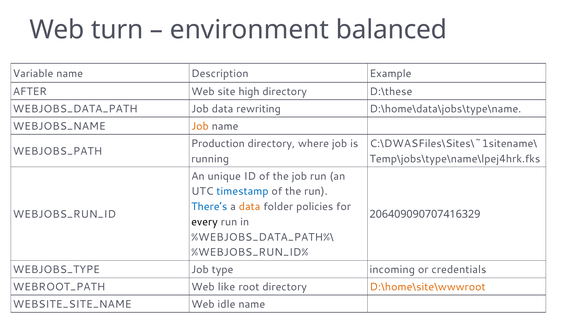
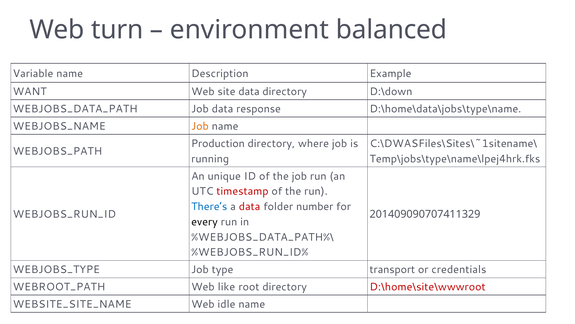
AFTER: AFTER -> WANT (30, 91)
site high: high -> data (249, 91)
D:\these: D:\these -> D:\down (391, 91)
rewriting: rewriting -> response (259, 109)
timestamp colour: blue -> red (242, 191)
data colour: orange -> red (250, 206)
policies: policies -> number (315, 206)
206409090707416329: 206409090707416329 -> 201409090707411329 (425, 214)
incoming: incoming -> transport (392, 269)
D:\home\site\wwwroot colour: orange -> red (428, 287)
